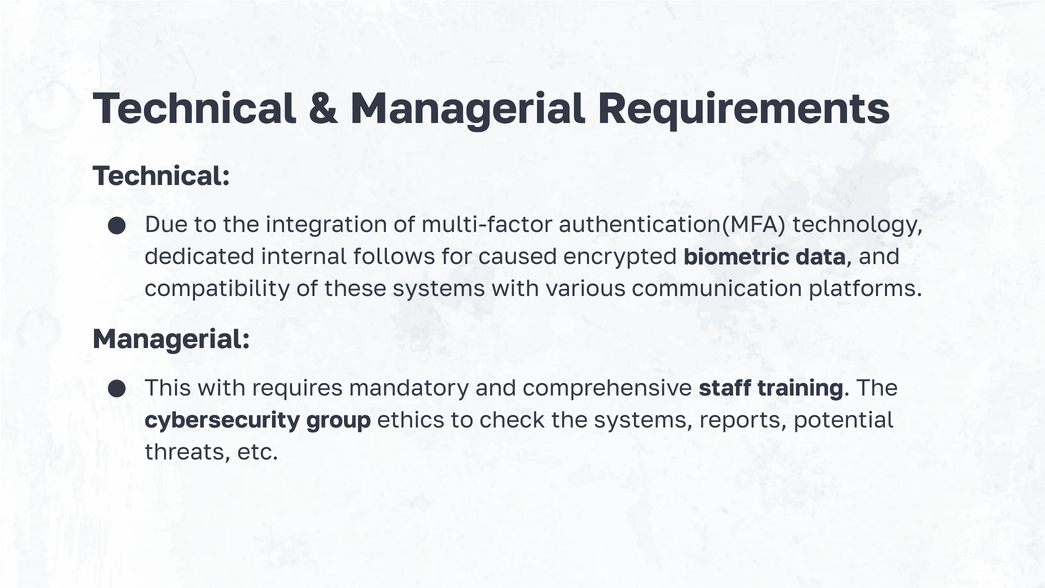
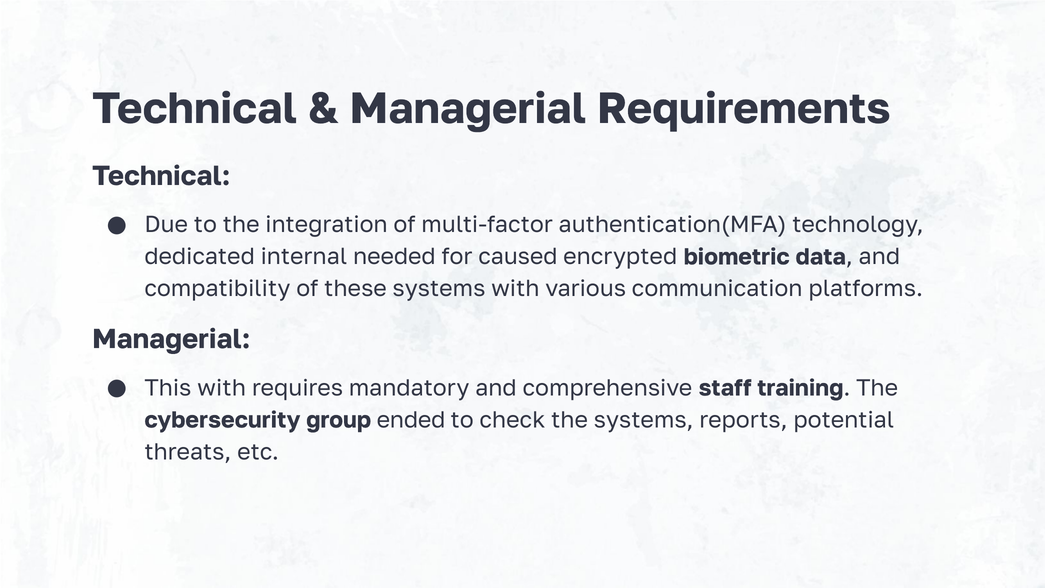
follows: follows -> needed (394, 257)
ethics: ethics -> ended (411, 420)
